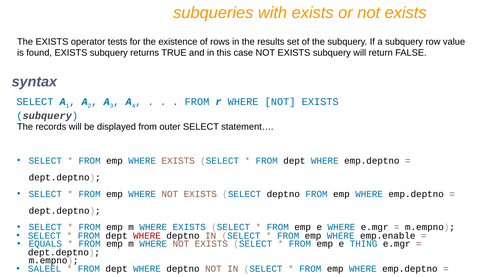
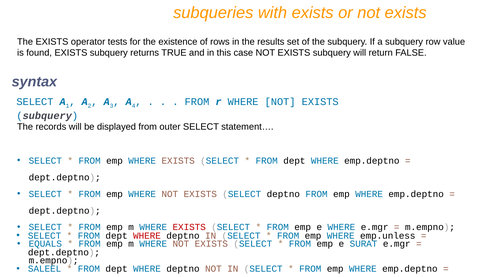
EXISTS colour: blue -> red (189, 227)
emp.enable: emp.enable -> emp.unless (388, 235)
THING: THING -> SURAT (364, 244)
